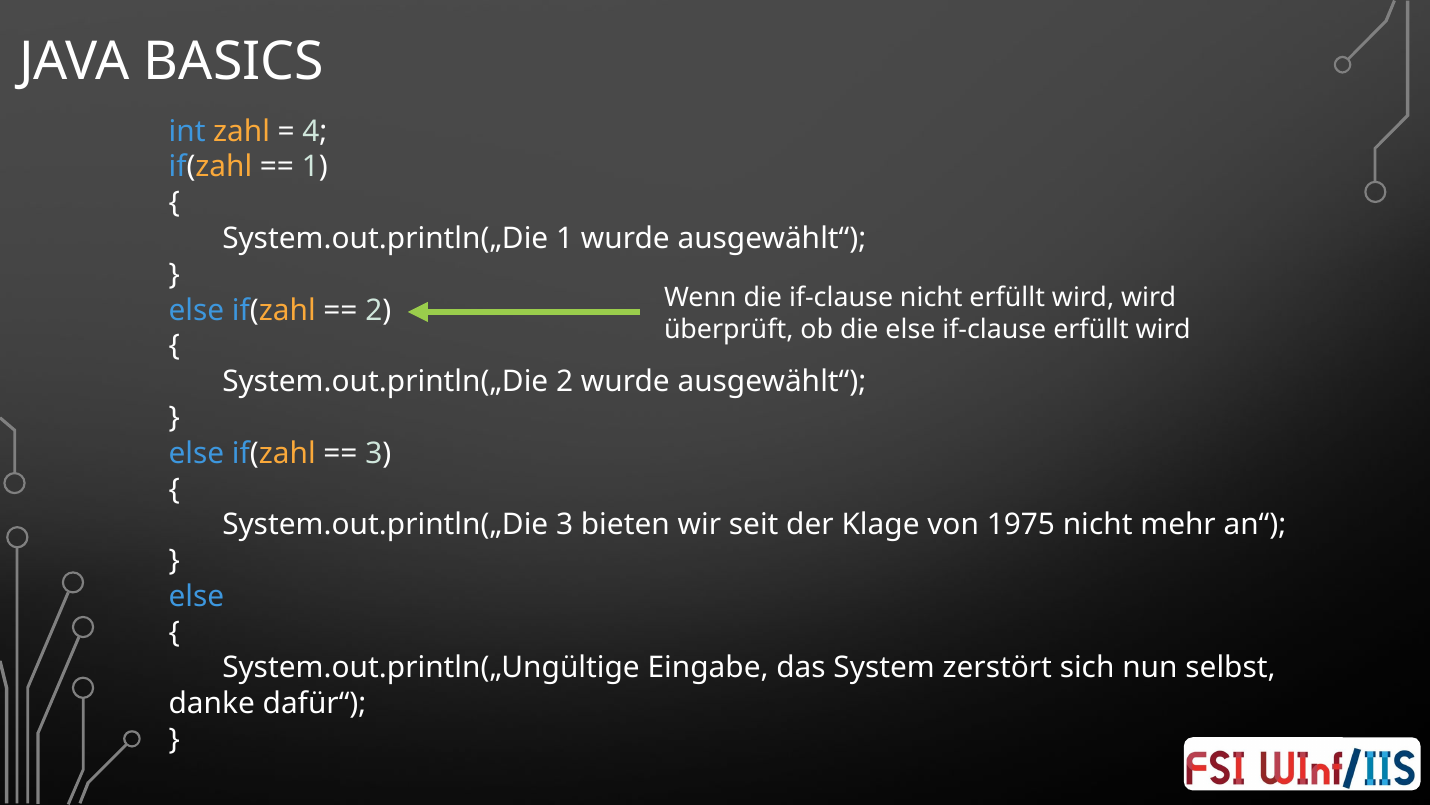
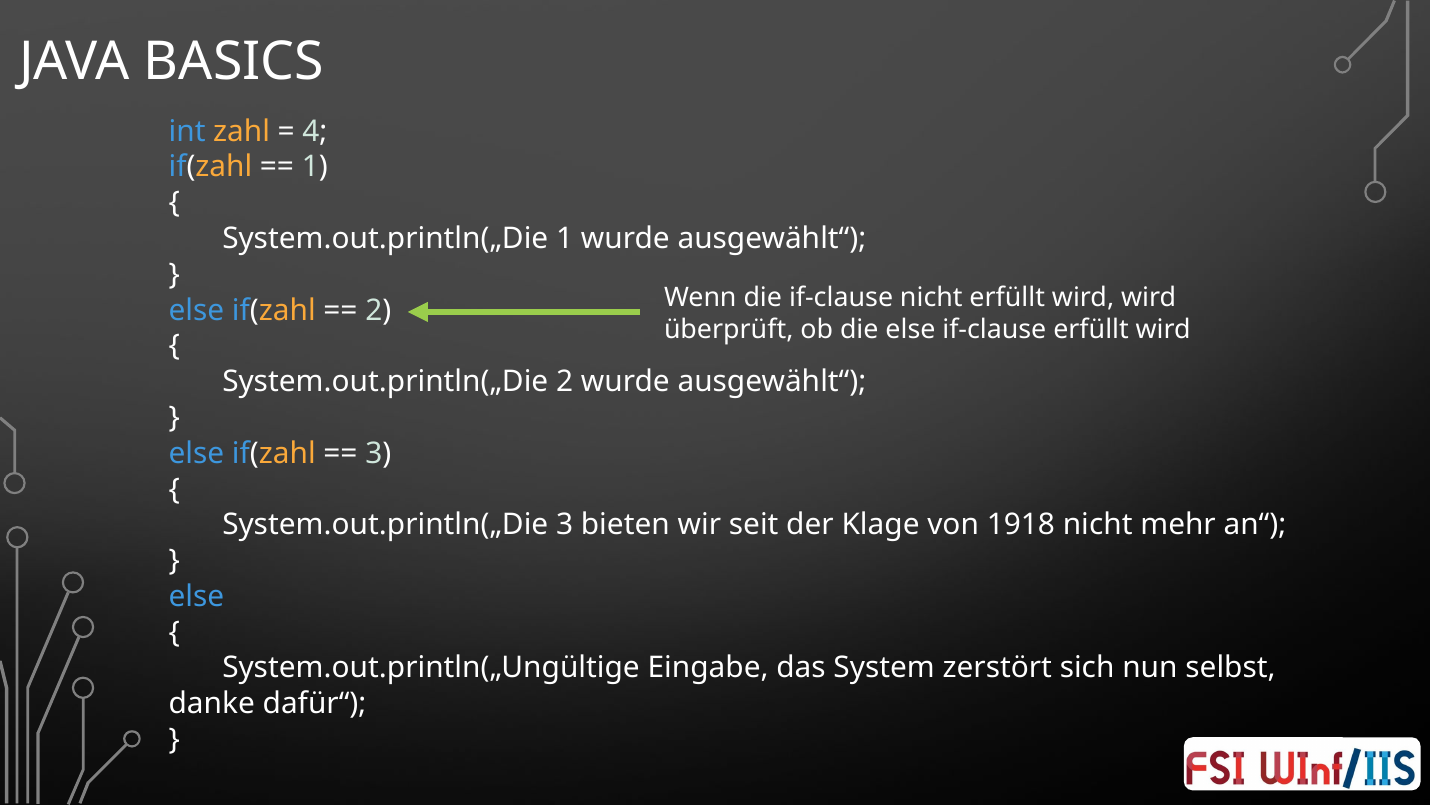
1975: 1975 -> 1918 (1021, 525)
